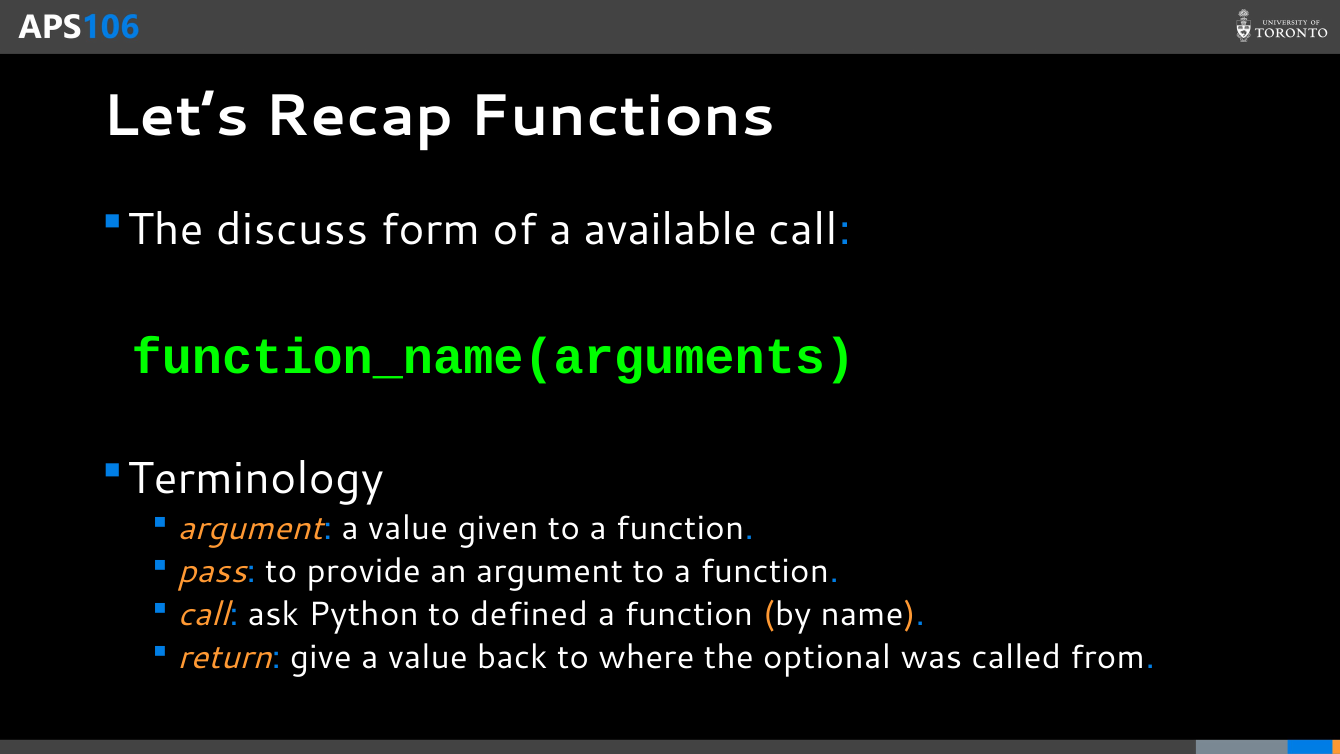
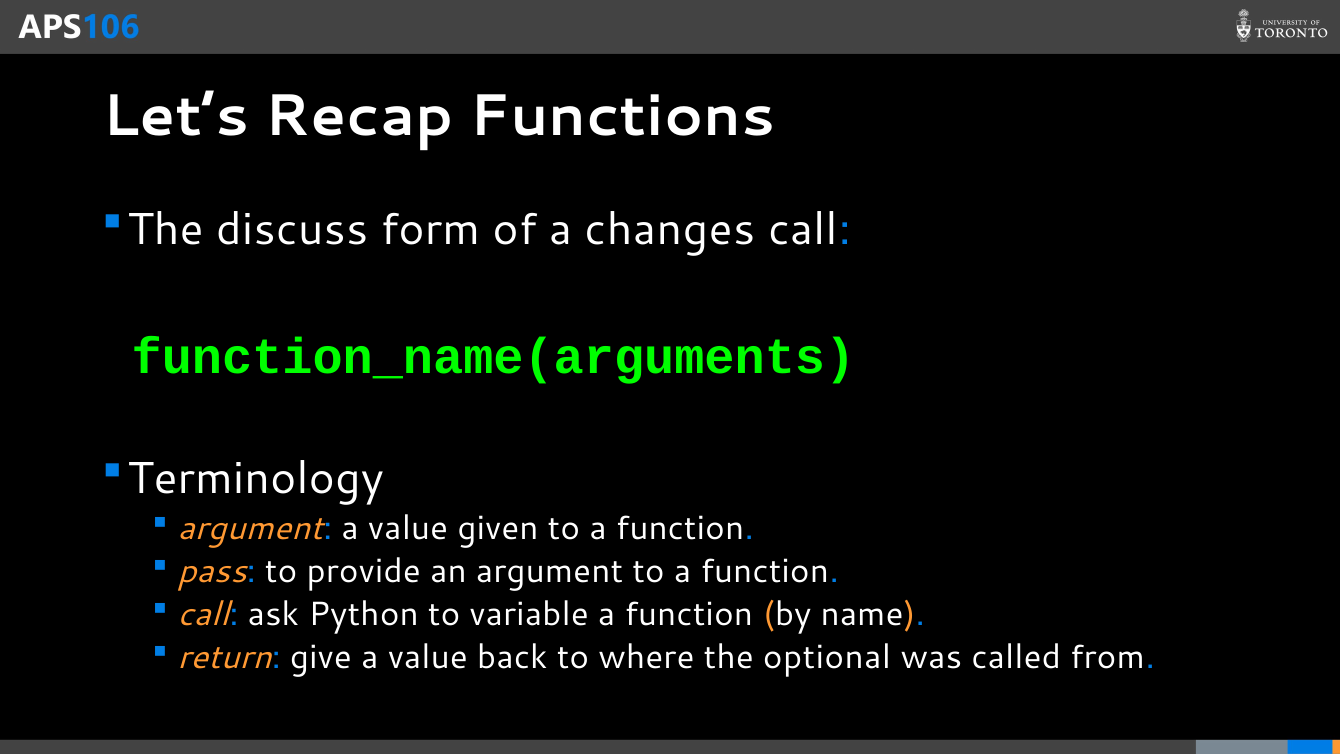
available: available -> changes (670, 230)
defined: defined -> variable (529, 614)
